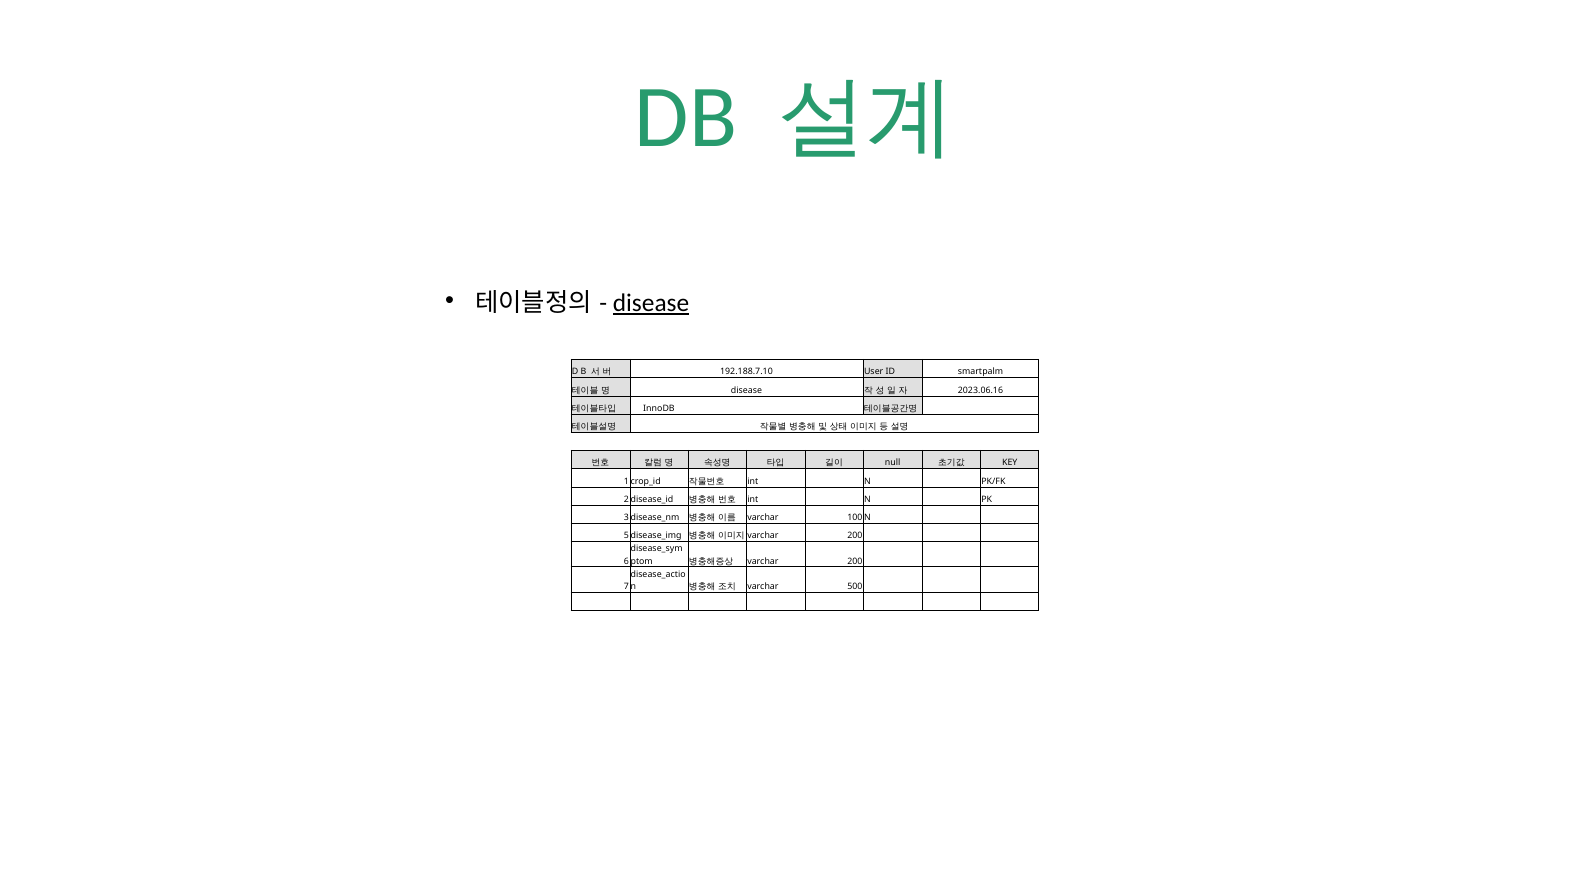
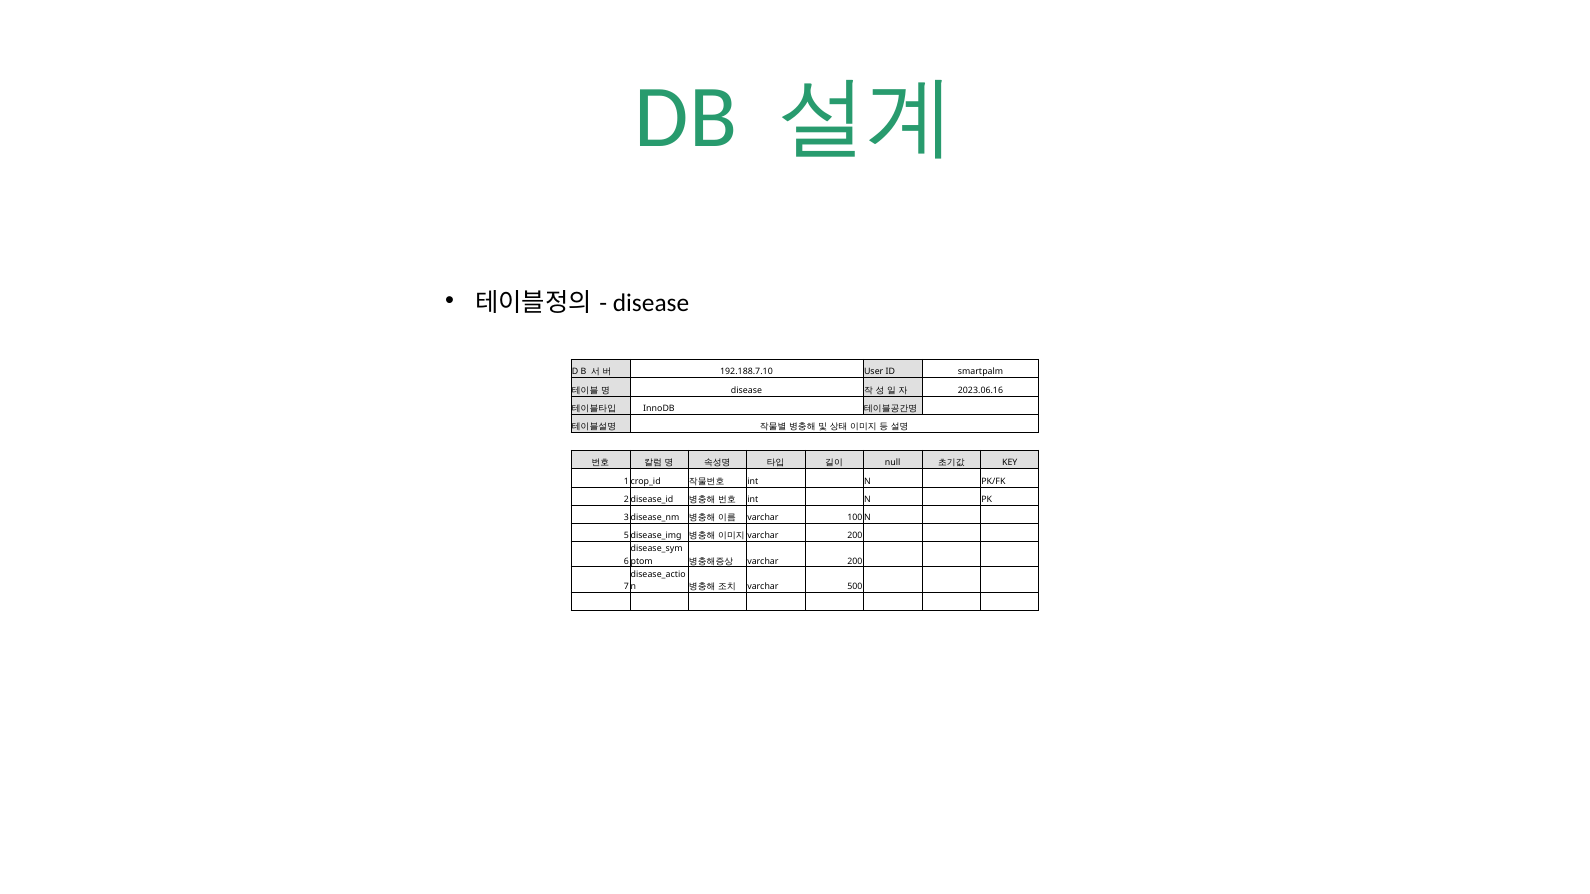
disease underline: present -> none (651, 303)
